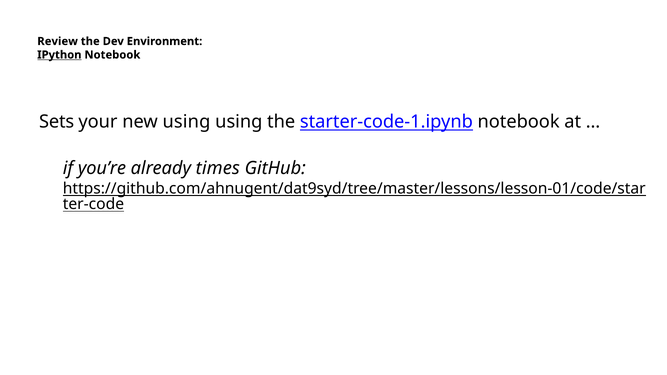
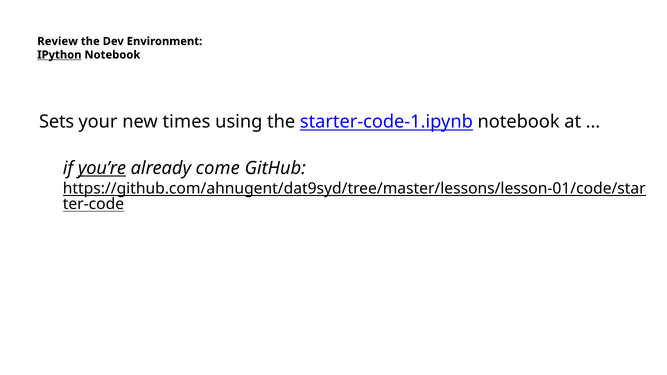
new using: using -> times (186, 121)
you’re underline: none -> present (102, 168)
times: times -> come (218, 168)
